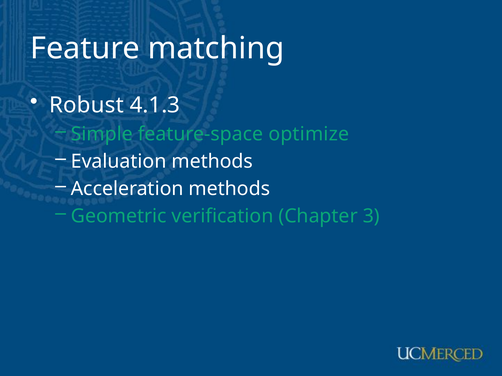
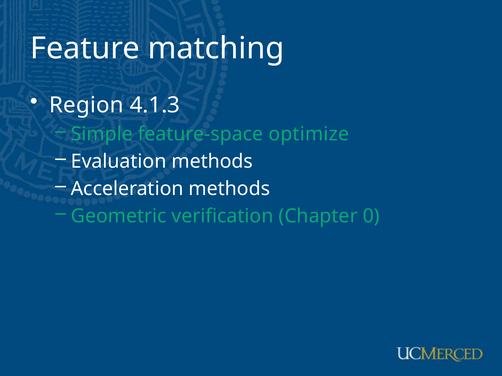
Robust: Robust -> Region (86, 105)
3: 3 -> 0 (371, 216)
